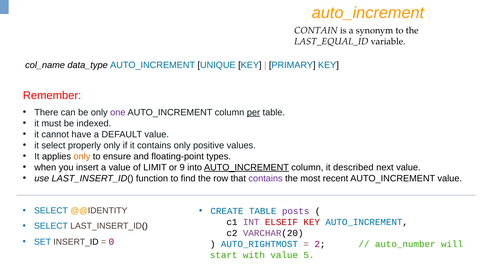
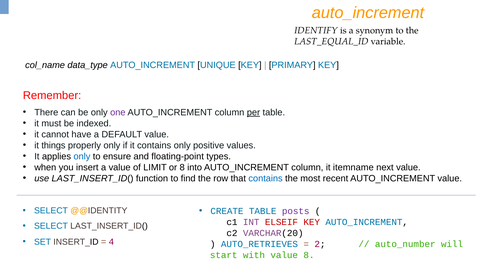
CONTAIN: CONTAIN -> IDENTIFY (316, 30)
it select: select -> things (53, 145)
only colour: orange -> blue (82, 156)
or 9: 9 -> 8 (182, 167)
AUTO_INCREMENT underline: present -> none (246, 167)
described: described -> itemname (353, 167)
contains colour: purple -> blue (266, 178)
0: 0 -> 4 (111, 242)
AUTO_RIGHTMOST: AUTO_RIGHTMOST -> AUTO_RETRIEVES (259, 244)
value 5: 5 -> 8 (309, 255)
